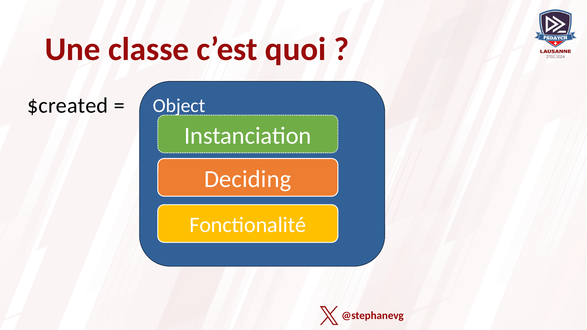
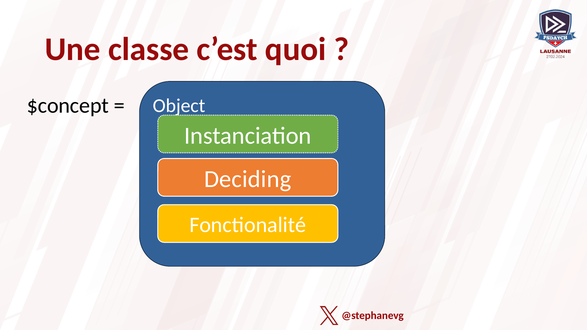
$created: $created -> $concept (68, 106)
